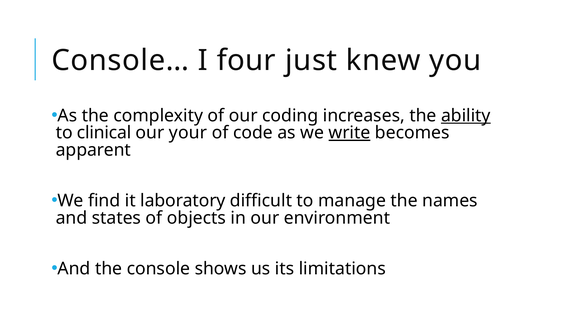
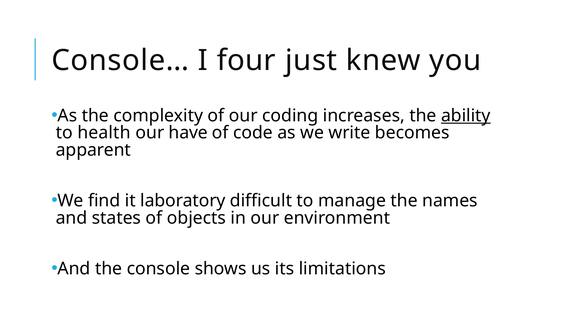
clinical: clinical -> health (104, 133)
your: your -> have (188, 133)
write underline: present -> none (349, 133)
